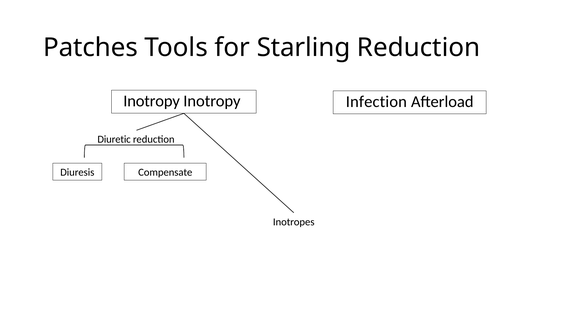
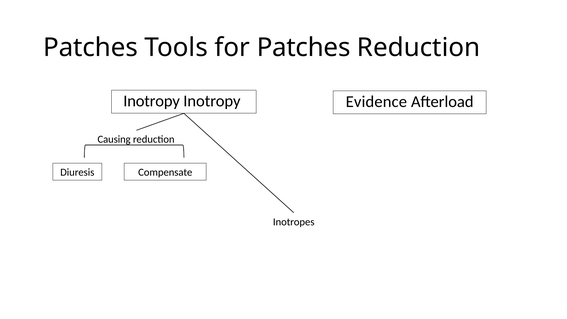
for Starling: Starling -> Patches (304, 48)
Infection: Infection -> Evidence (376, 102)
Diuretic: Diuretic -> Causing (114, 139)
